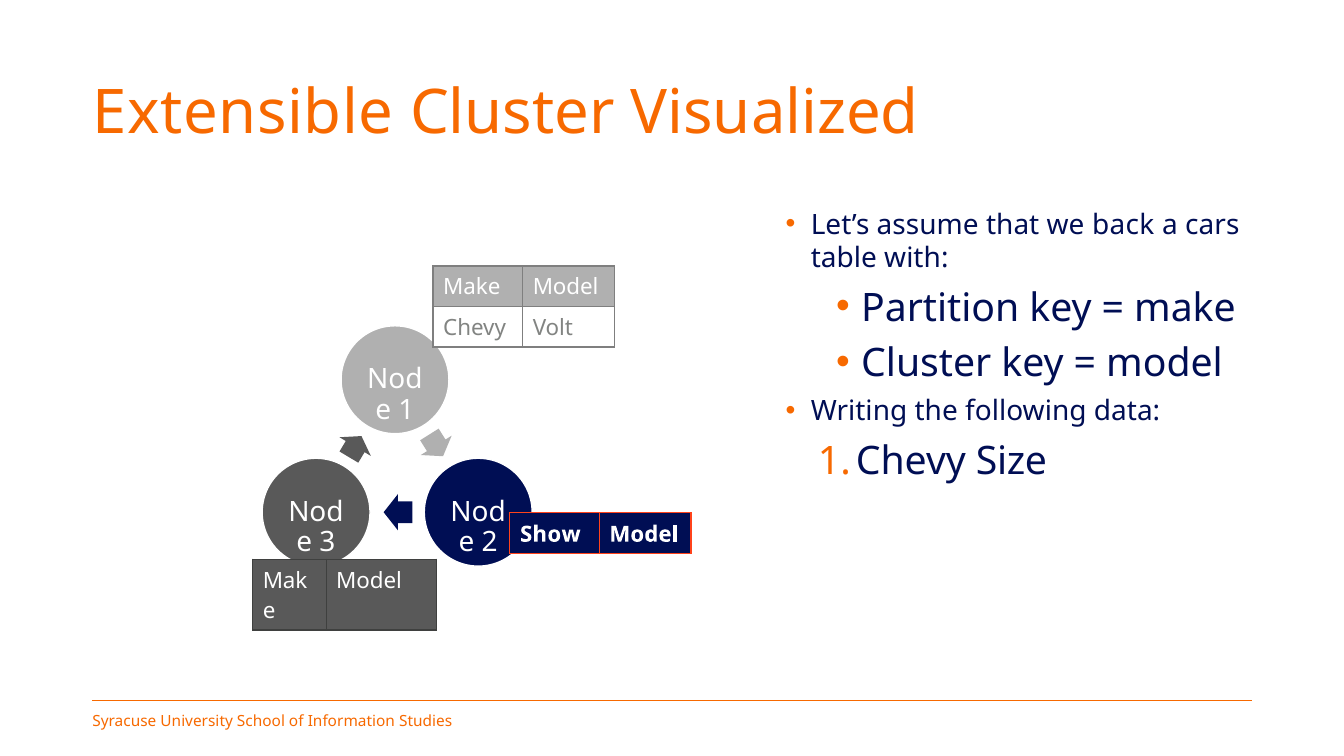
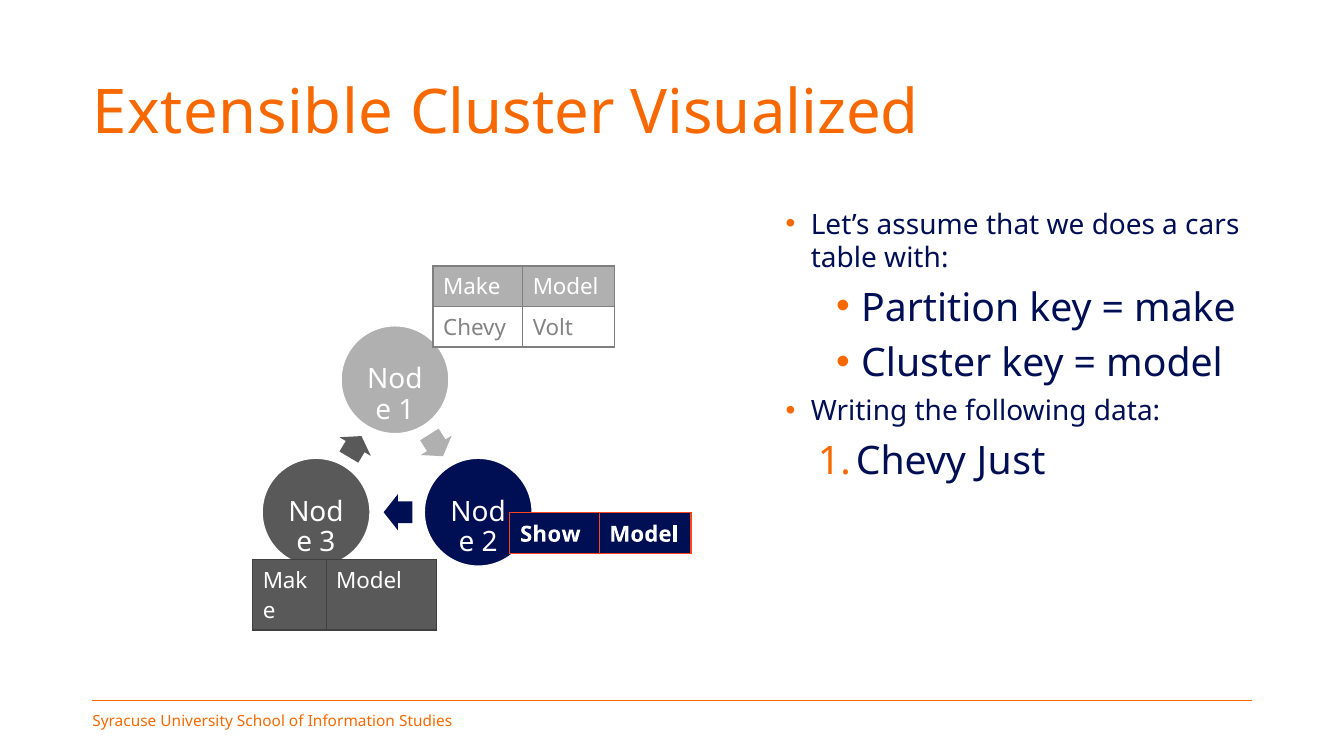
back: back -> does (1123, 225)
Size: Size -> Just (1011, 461)
